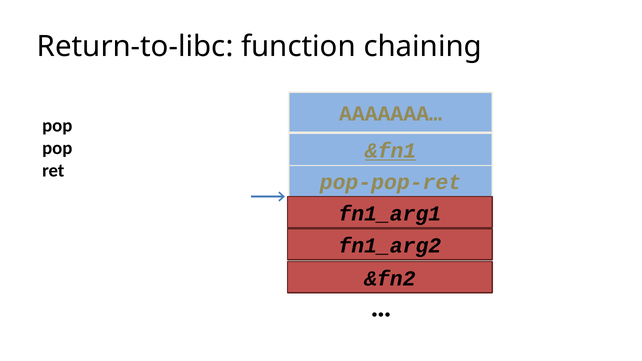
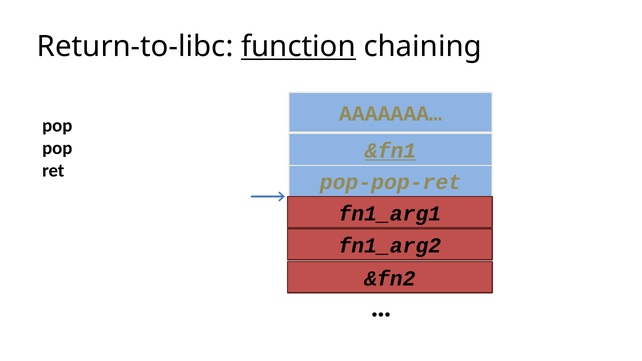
function underline: none -> present (299, 47)
